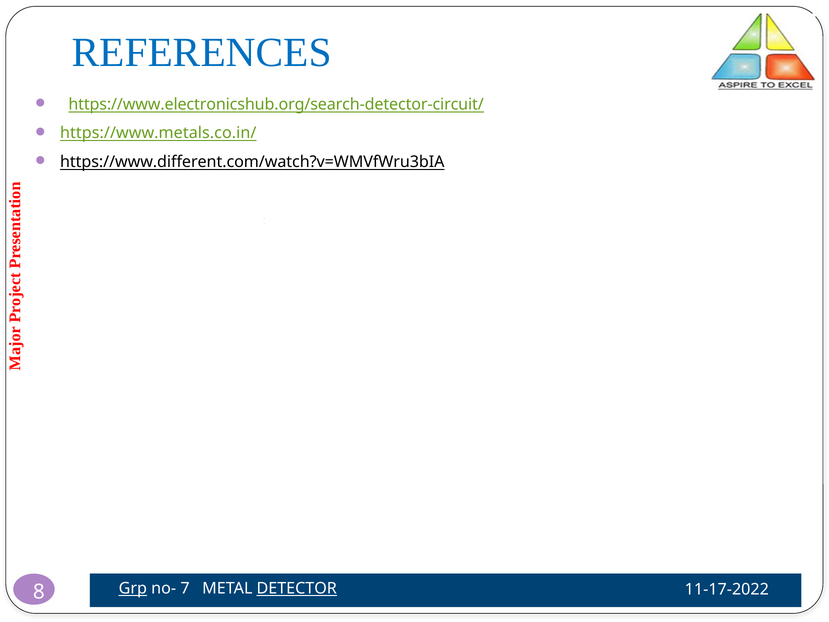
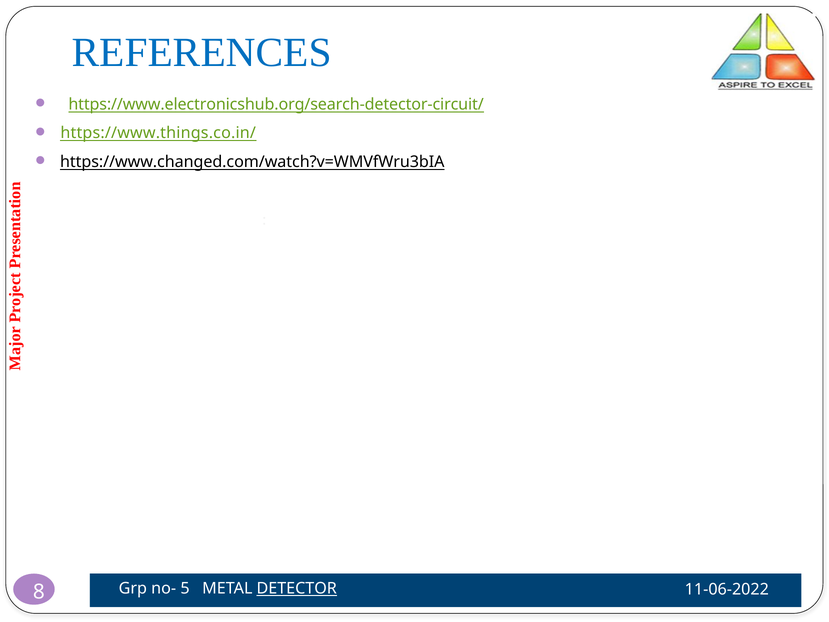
https://www.metals.co.in/: https://www.metals.co.in/ -> https://www.things.co.in/ (158, 133)
https://www.different.com/watch?v=WMVfWru3bIA: https://www.different.com/watch?v=WMVfWru3bIA -> https://www.changed.com/watch?v=WMVfWru3bIA (252, 162)
Grp underline: present -> none (133, 588)
7: 7 -> 5 (185, 588)
11-17-2022: 11-17-2022 -> 11-06-2022 (727, 589)
